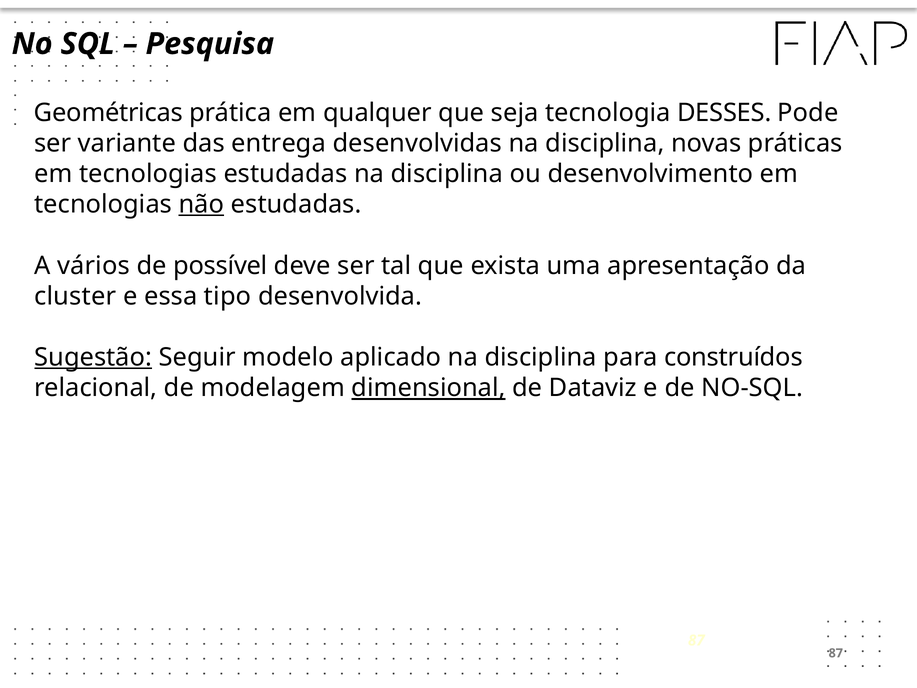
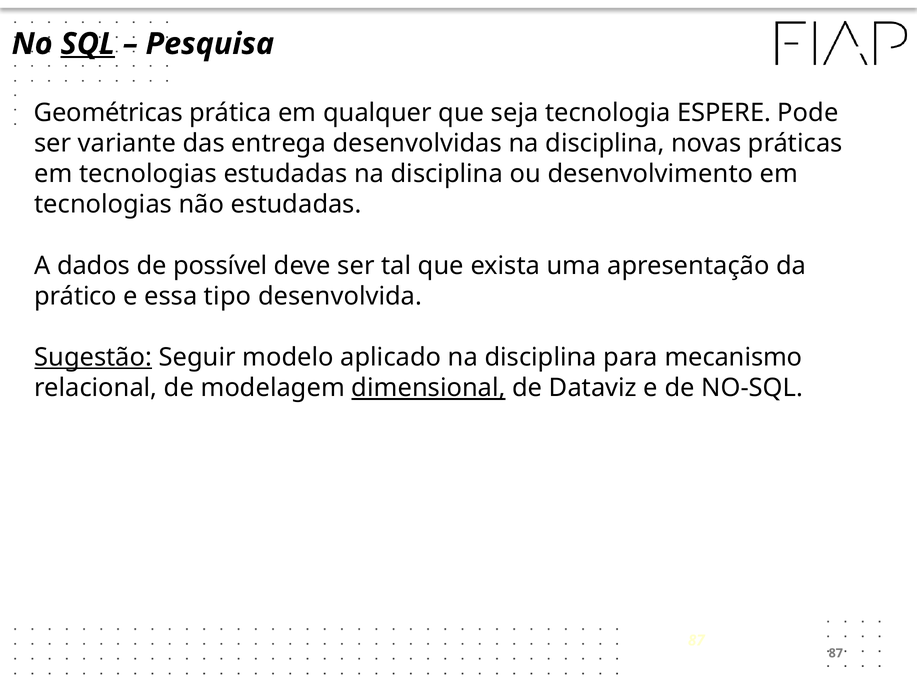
SQL underline: none -> present (88, 44)
DESSES: DESSES -> ESPERE (724, 113)
não underline: present -> none (201, 204)
vários: vários -> dados (94, 266)
cluster: cluster -> prático (76, 296)
construídos: construídos -> mecanismo (733, 357)
